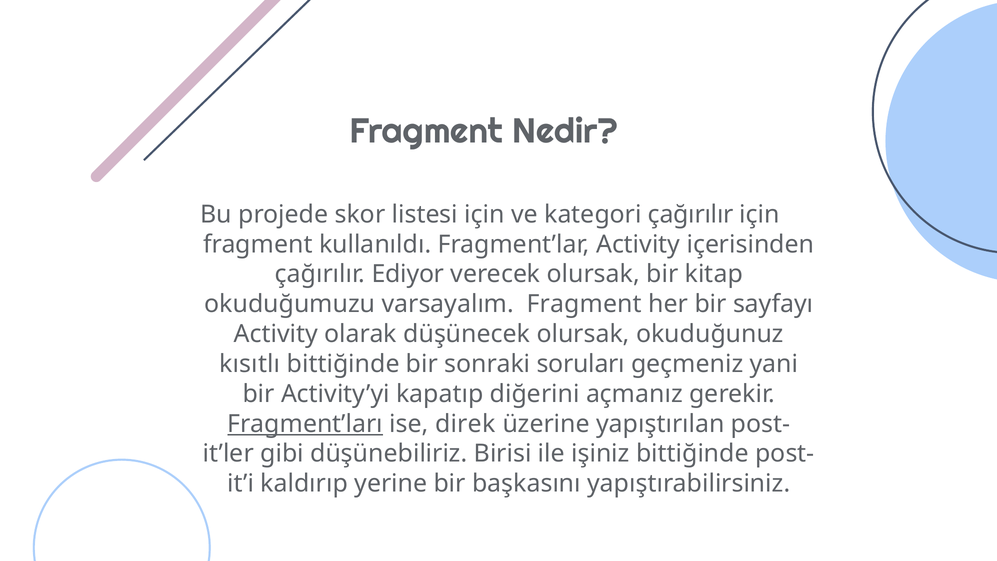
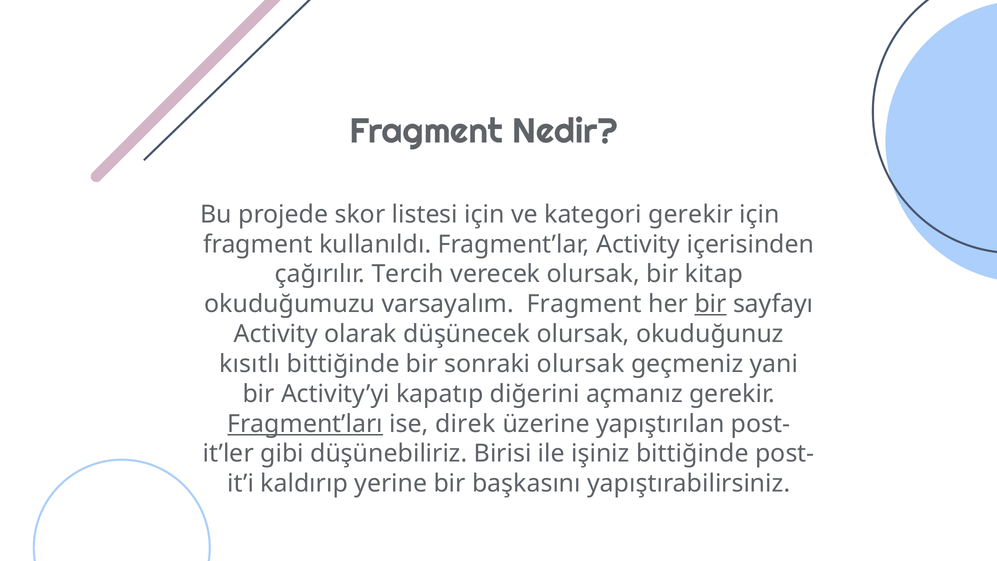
kategori çağırılır: çağırılır -> gerekir (691, 214)
Ediyor: Ediyor -> Tercih (408, 274)
bir underline: none -> present (711, 304)
sonraki soruları: soruları -> olursak (581, 364)
